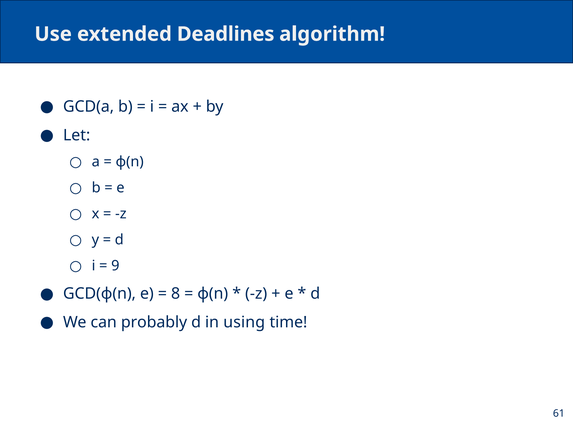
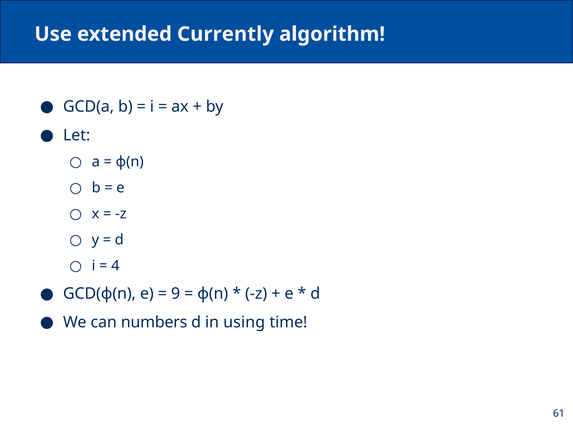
Deadlines: Deadlines -> Currently (225, 34)
9: 9 -> 4 (115, 266)
8: 8 -> 9 (176, 294)
probably: probably -> numbers (154, 322)
